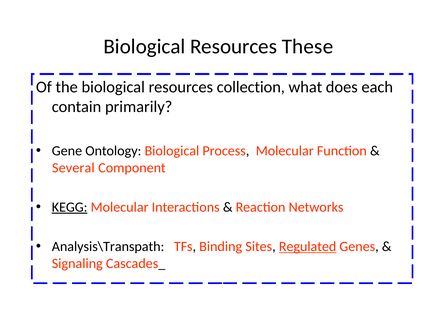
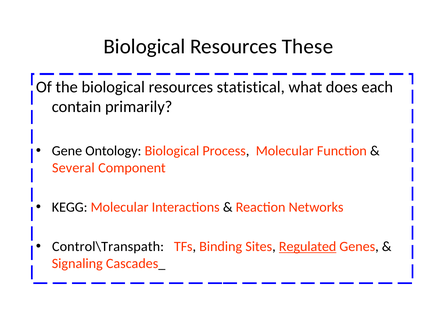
collection: collection -> statistical (251, 87)
KEGG underline: present -> none (70, 207)
Analysis\Transpath: Analysis\Transpath -> Control\Transpath (108, 247)
